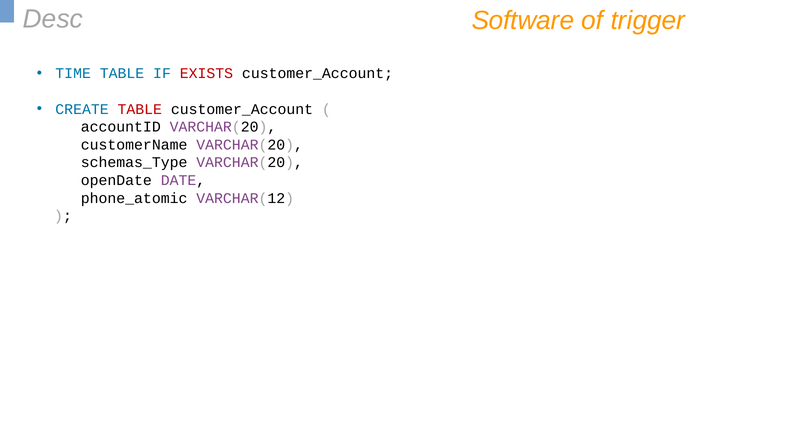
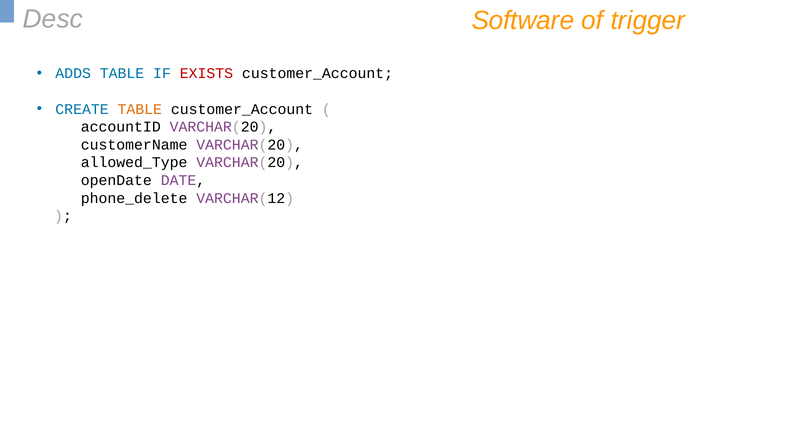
TIME: TIME -> ADDS (73, 73)
TABLE colour: red -> orange (140, 109)
schemas_Type: schemas_Type -> allowed_Type (134, 162)
phone_atomic: phone_atomic -> phone_delete (134, 198)
